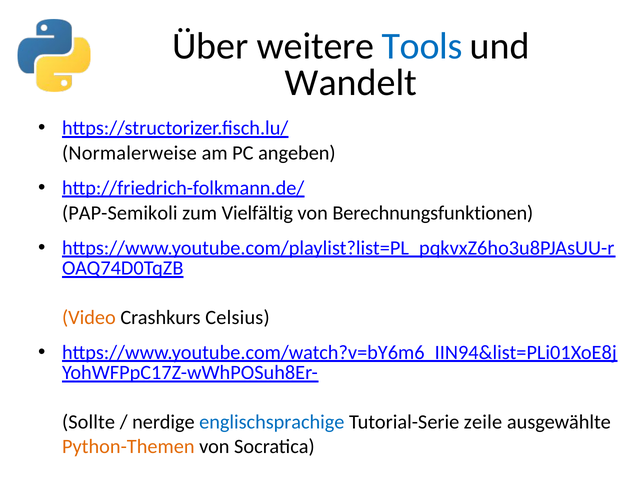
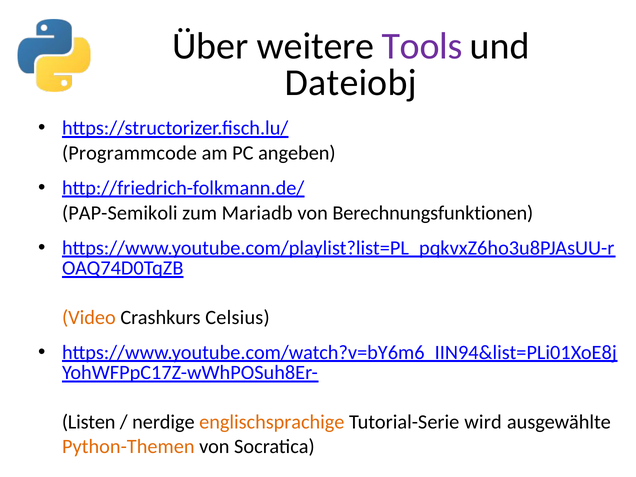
Tools colour: blue -> purple (422, 46)
Wandelt: Wandelt -> Dateiobj (351, 83)
Normalerweise: Normalerweise -> Programmcode (129, 153)
Vielfältig: Vielfältig -> Mariadb (257, 213)
Sollte: Sollte -> Listen (89, 422)
englischsprachige colour: blue -> orange (272, 422)
zeile: zeile -> wird (483, 422)
